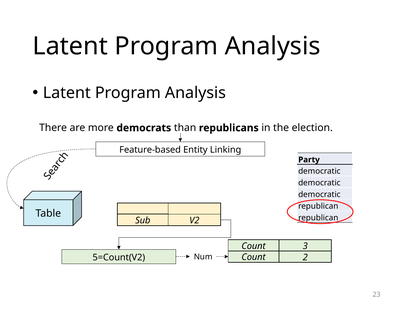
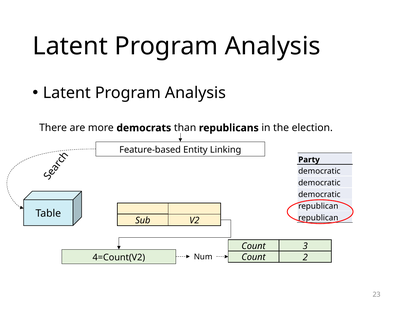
5=Count(V2: 5=Count(V2 -> 4=Count(V2 (119, 258)
